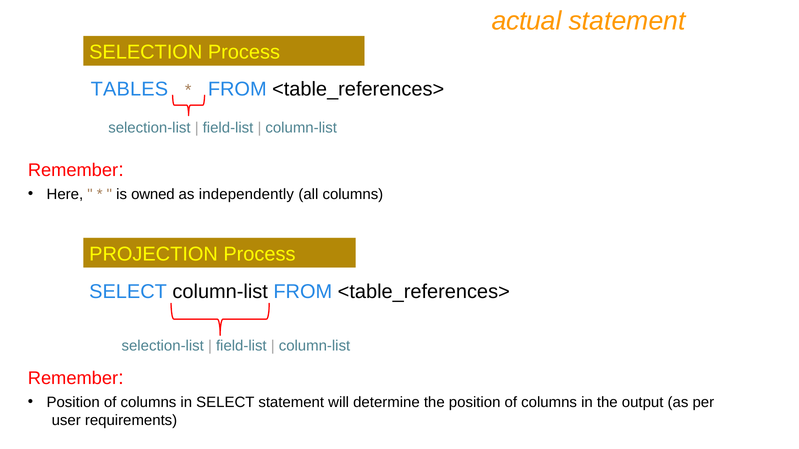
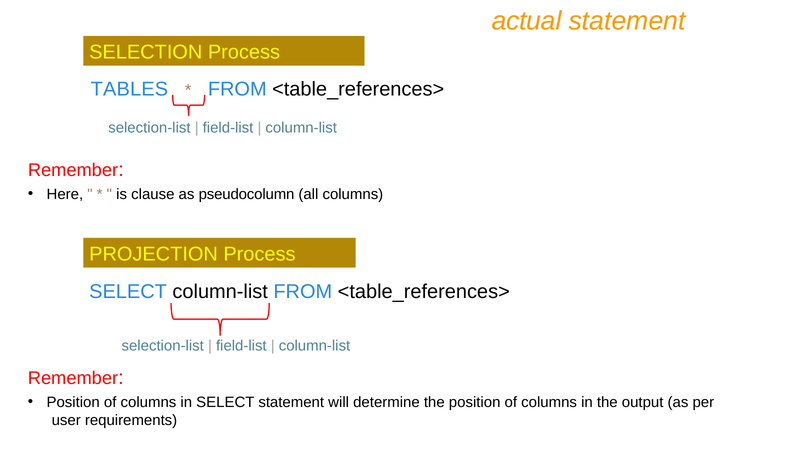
owned: owned -> clause (153, 194)
independently: independently -> pseudocolumn (247, 194)
